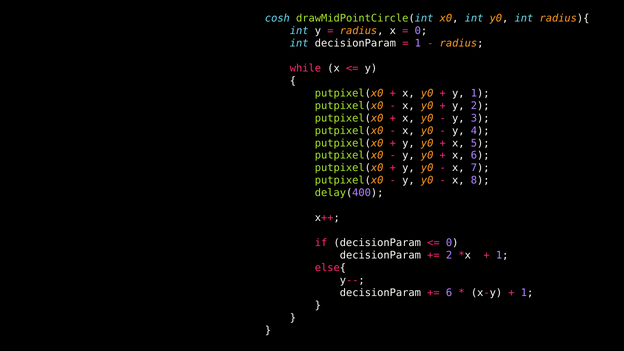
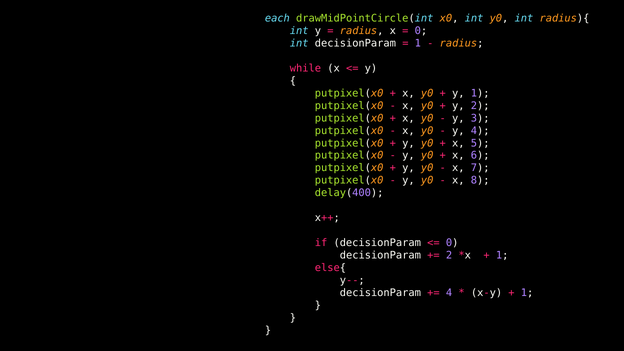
cosh: cosh -> each (277, 18)
6: 6 -> 4 (449, 293)
